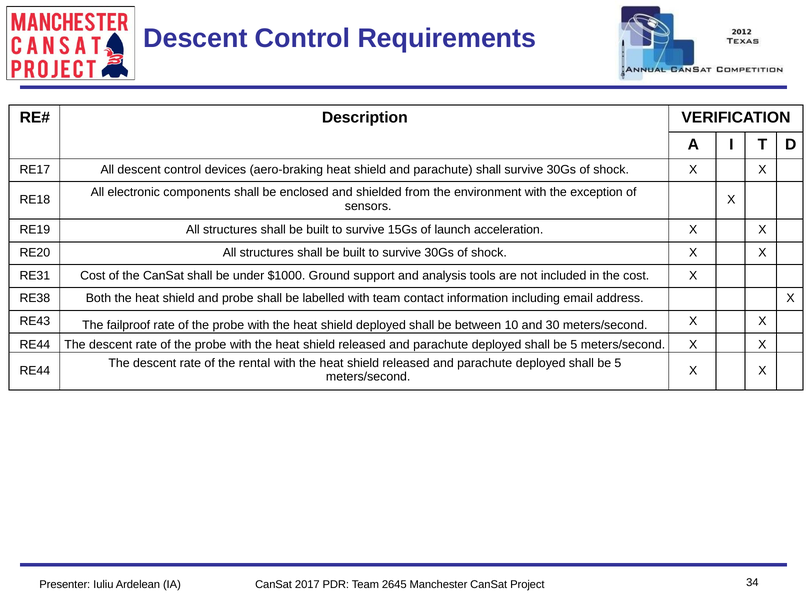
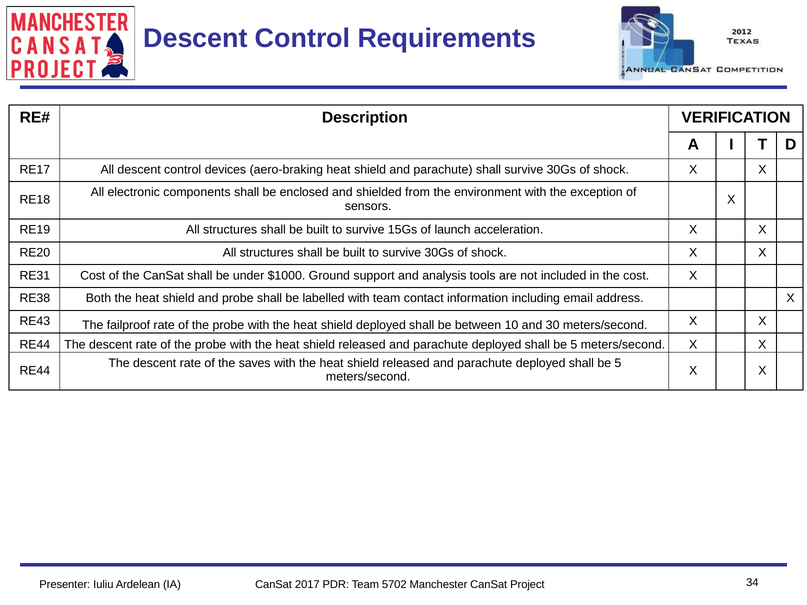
rental: rental -> saves (255, 363)
2645: 2645 -> 5702 (394, 585)
